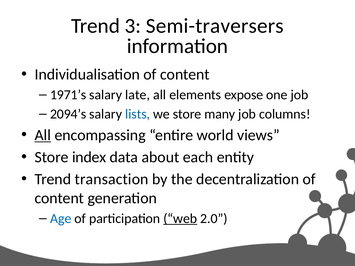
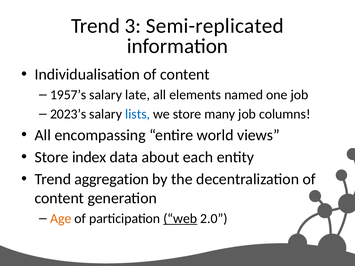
Semi-traversers: Semi-traversers -> Semi-replicated (215, 26)
1971’s: 1971’s -> 1957’s (68, 95)
expose: expose -> named (244, 95)
2094’s: 2094’s -> 2023’s (68, 114)
All underline: present -> none (43, 135)
transaction: transaction -> aggregation (112, 179)
Age colour: blue -> orange (61, 219)
